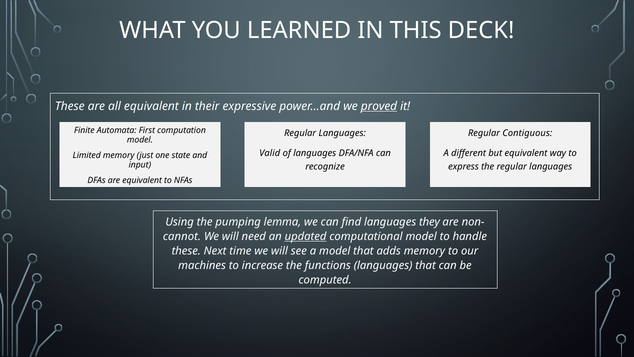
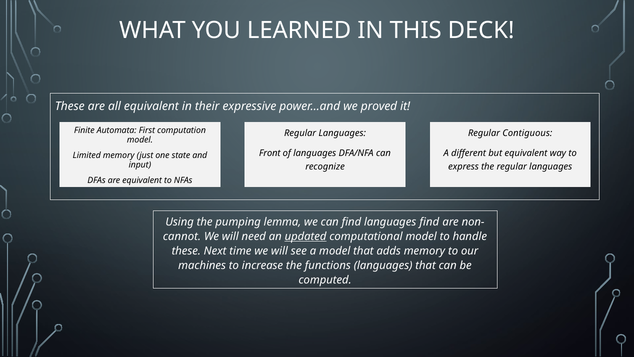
proved underline: present -> none (379, 106)
Valid: Valid -> Front (270, 153)
languages they: they -> find (429, 222)
